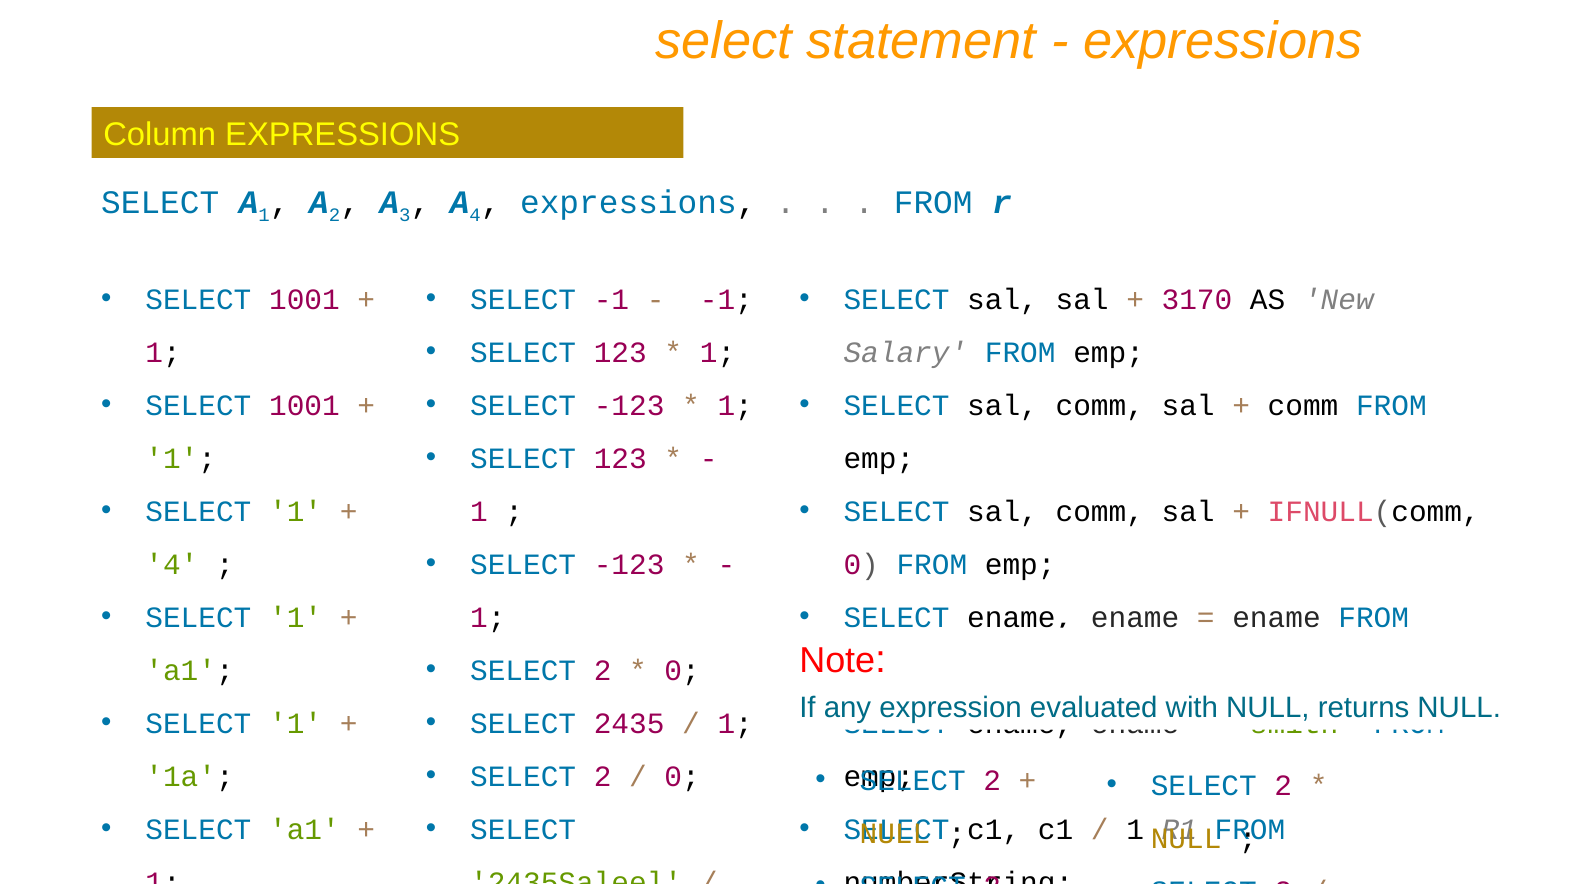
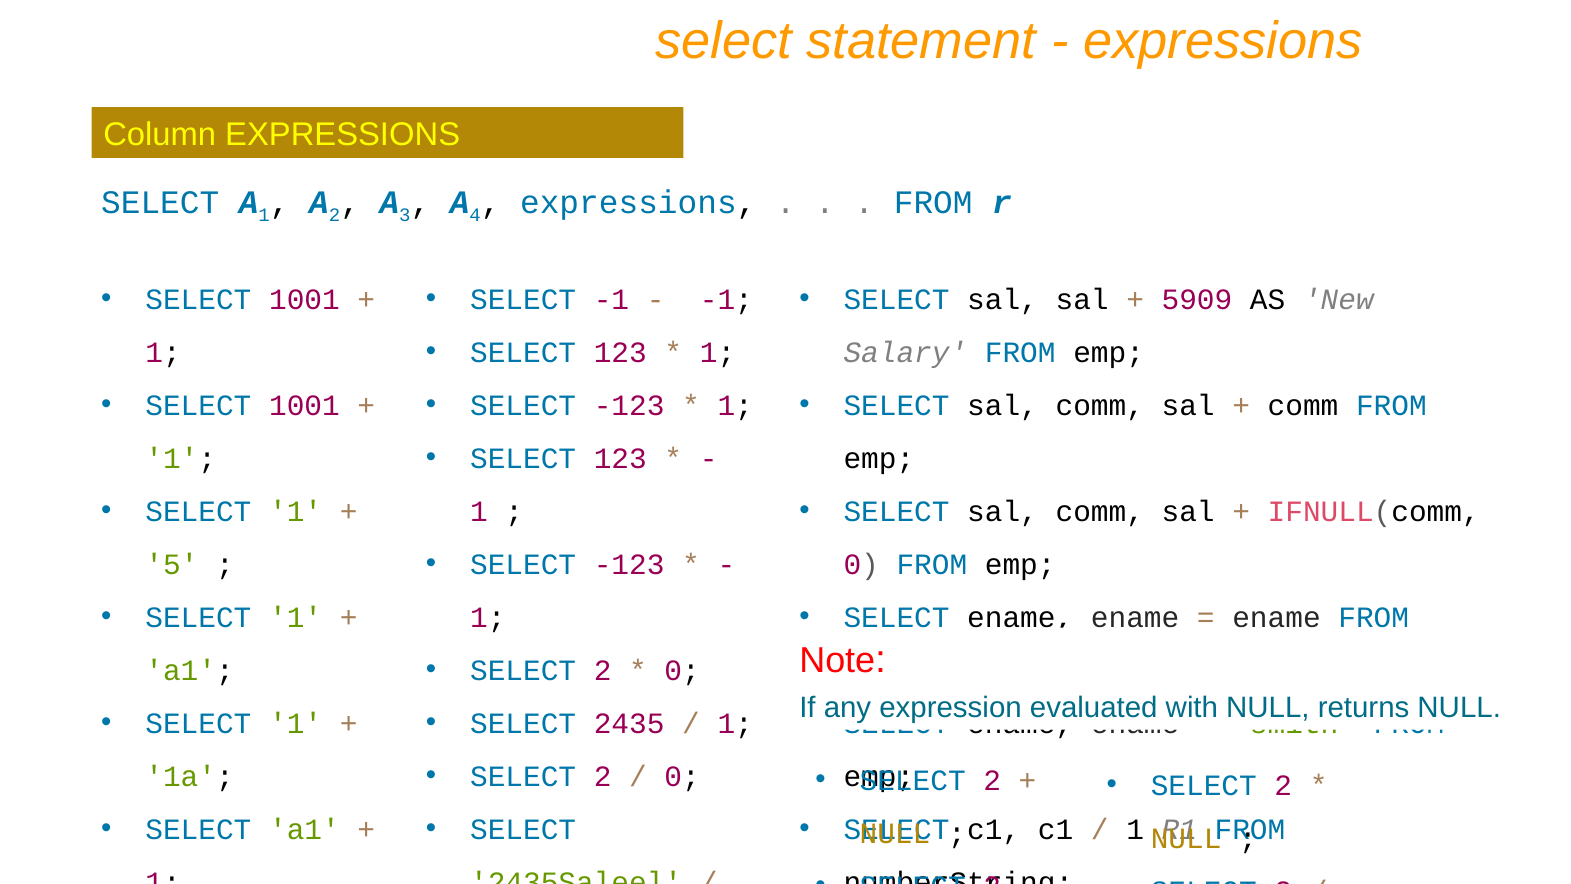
3170: 3170 -> 5909 (1197, 299)
4: 4 -> 5 (172, 564)
